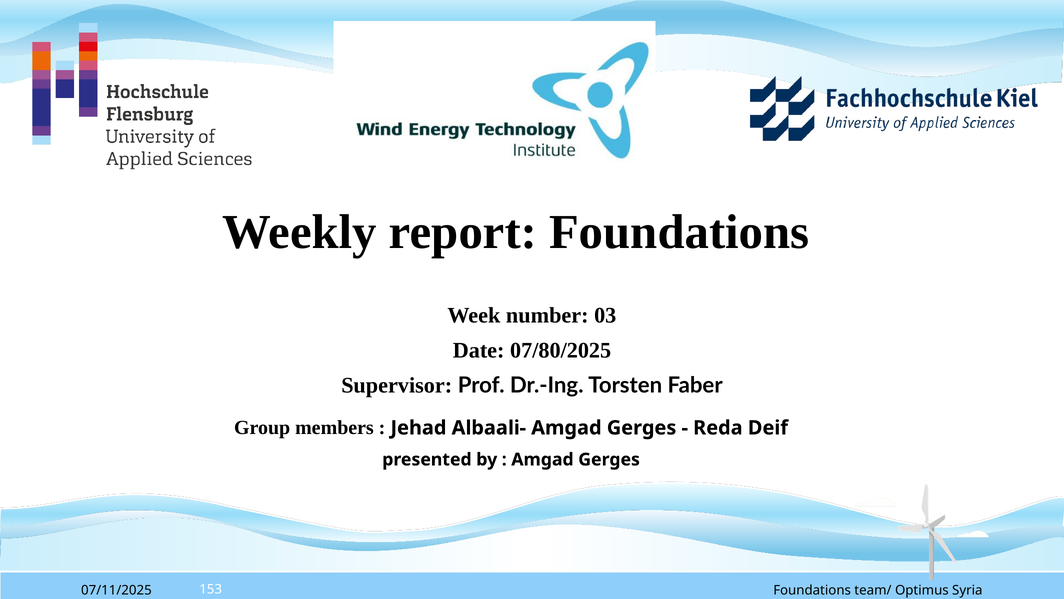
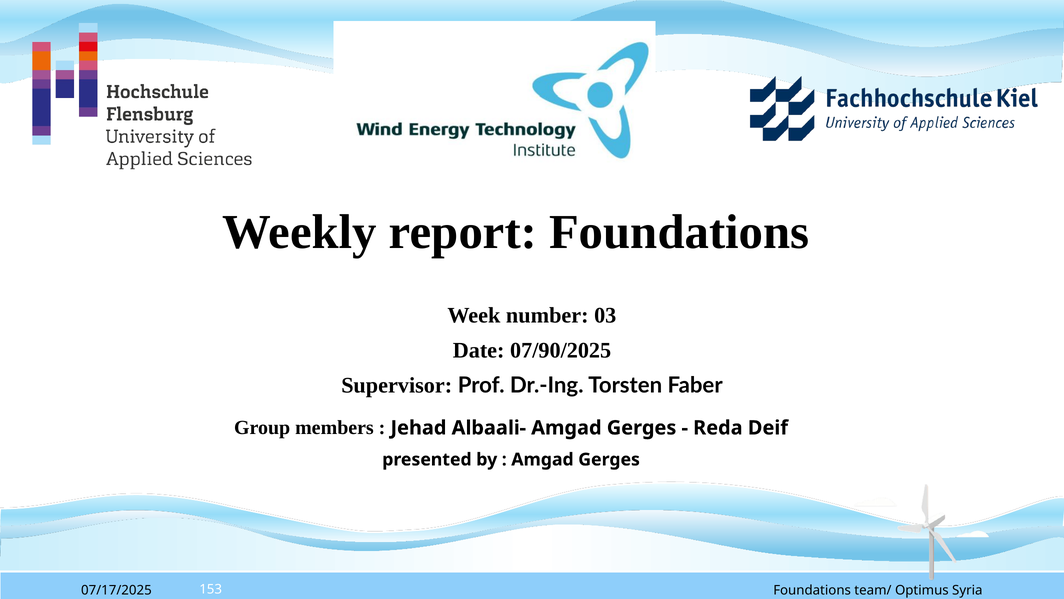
07/80/2025: 07/80/2025 -> 07/90/2025 (561, 350)
07/11/2025: 07/11/2025 -> 07/17/2025 (116, 590)
